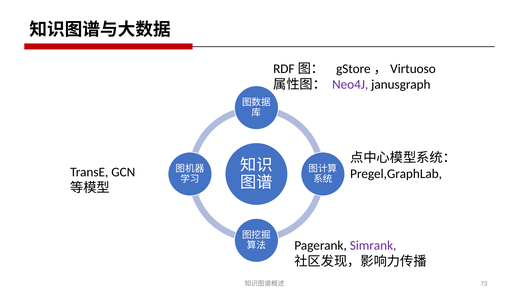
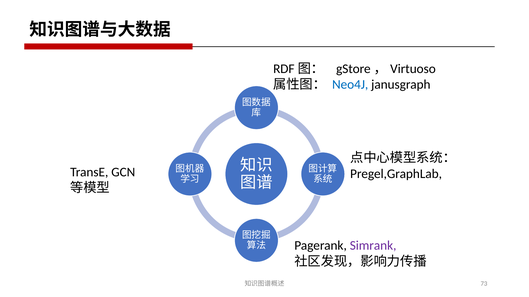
Neo4J colour: purple -> blue (350, 85)
